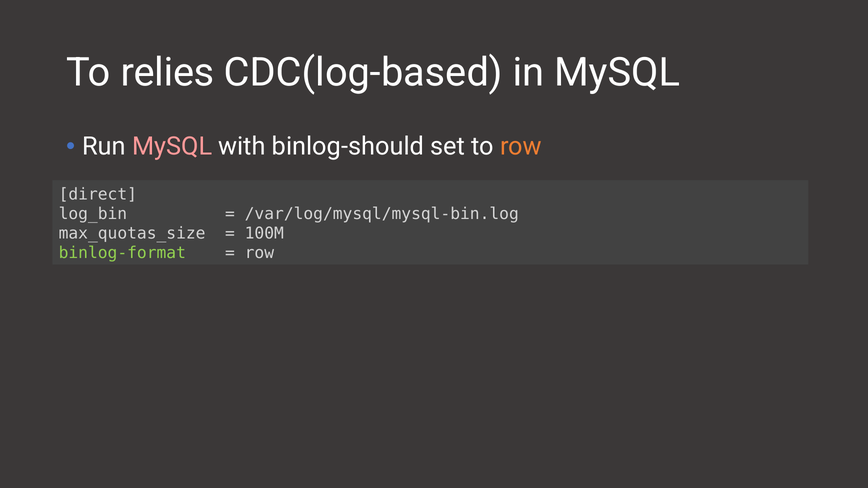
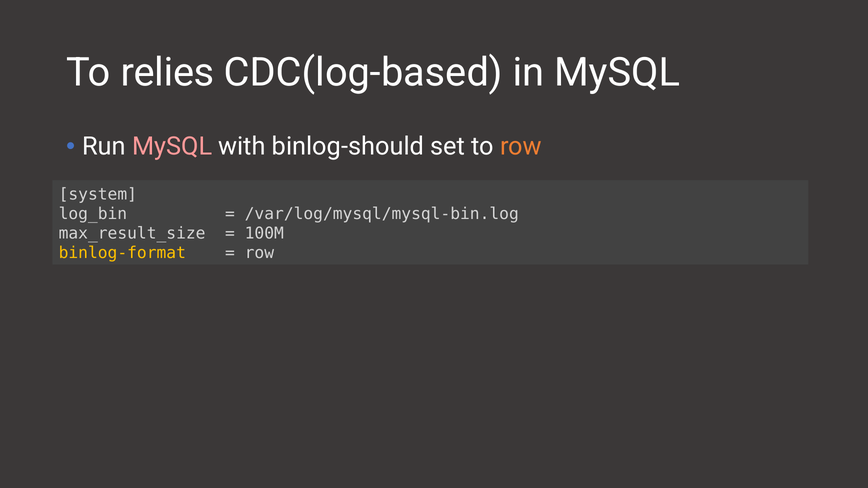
direct: direct -> system (98, 194)
max_quotas_size: max_quotas_size -> max_result_size (132, 233)
binlog-format colour: light green -> yellow (122, 253)
